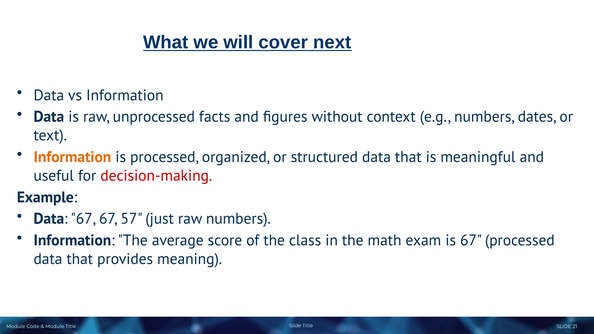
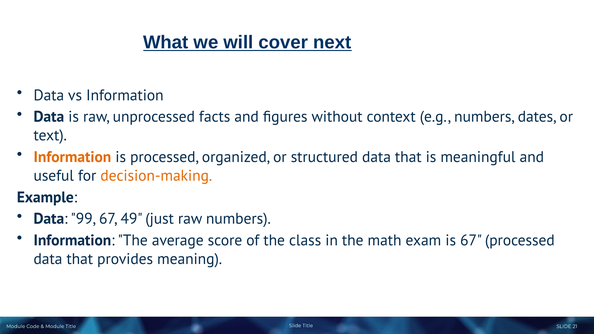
decision-making colour: red -> orange (156, 176)
Data 67: 67 -> 99 (83, 219)
57: 57 -> 49 (132, 219)
